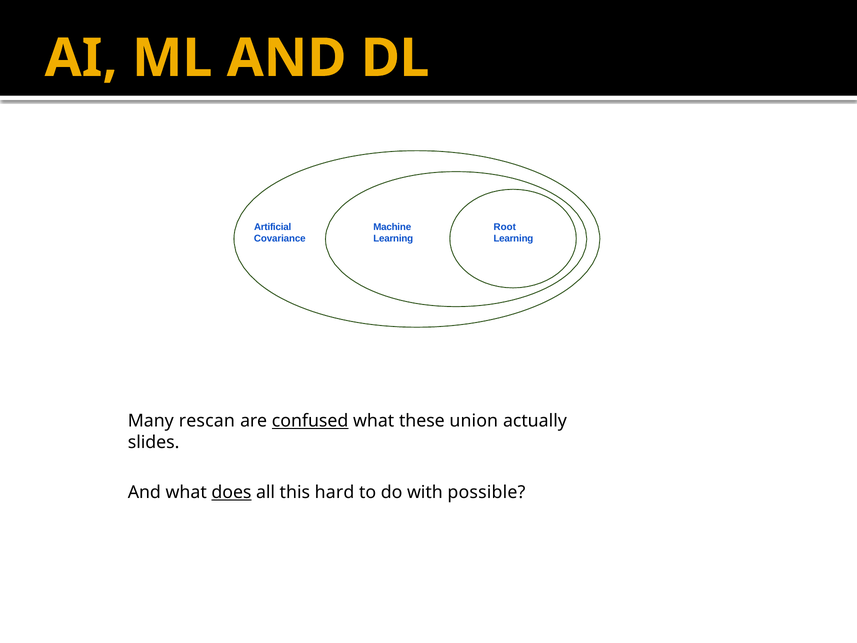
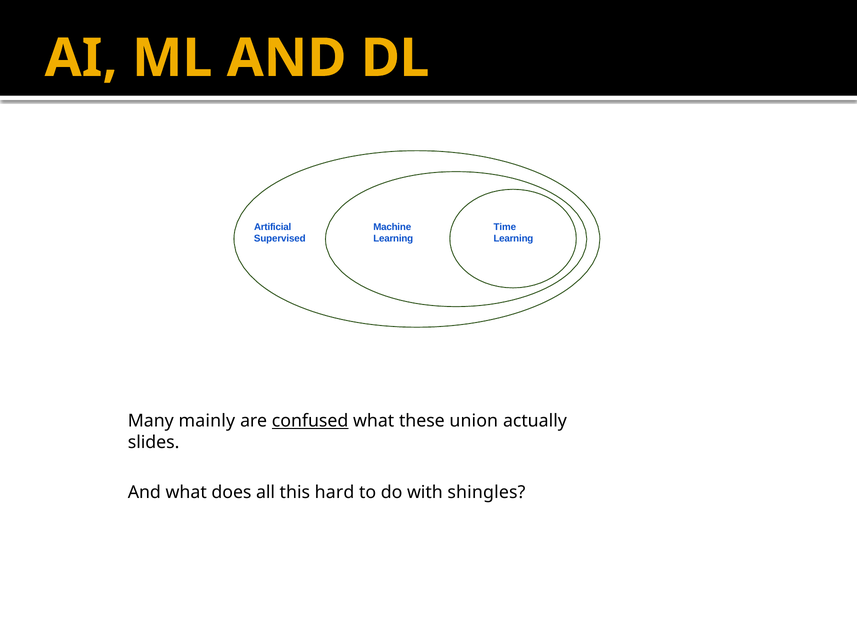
Root: Root -> Time (505, 227)
Covariance: Covariance -> Supervised (280, 239)
rescan: rescan -> mainly (207, 421)
does underline: present -> none (231, 492)
possible: possible -> shingles (486, 492)
